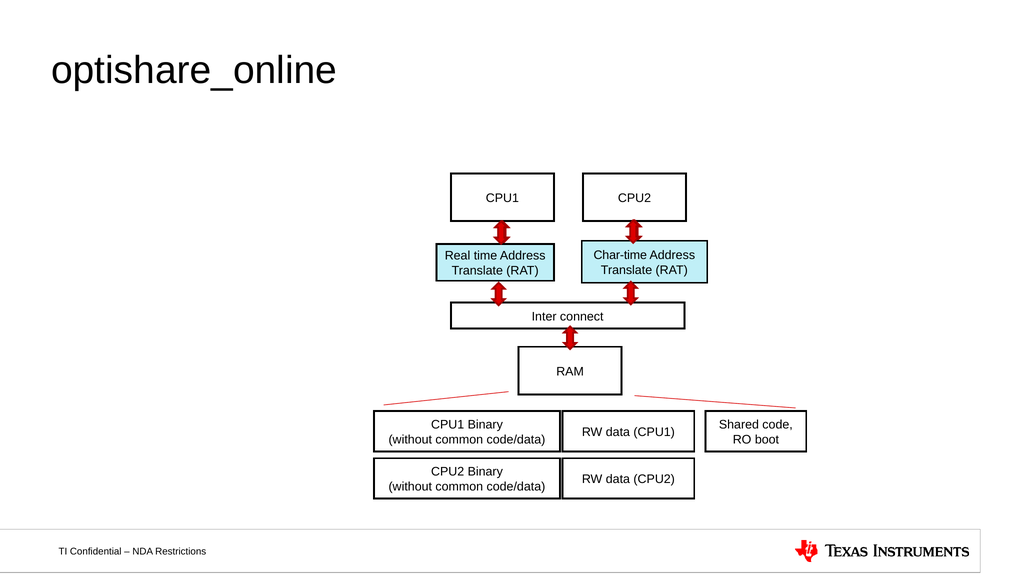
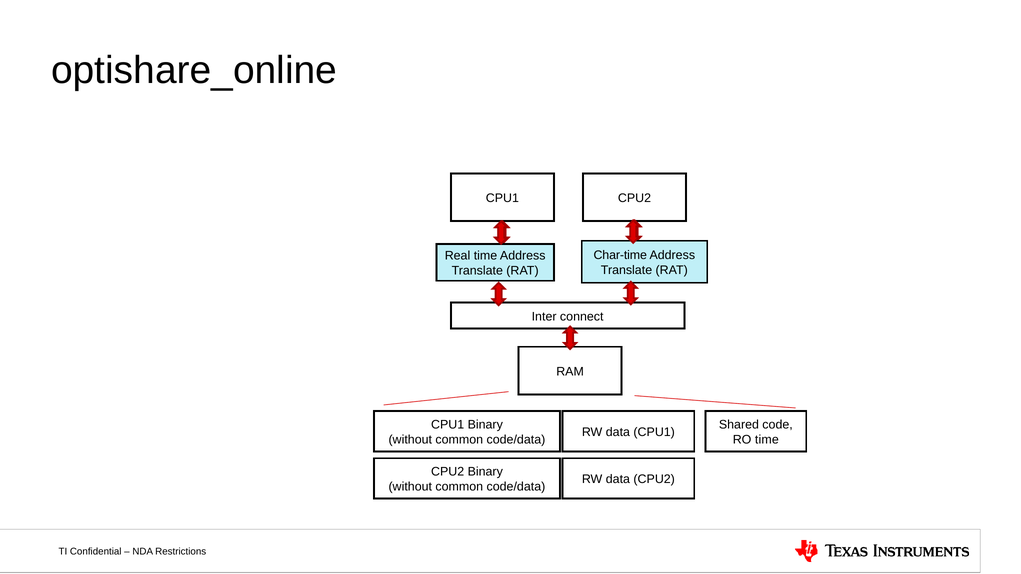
RO boot: boot -> time (767, 440)
